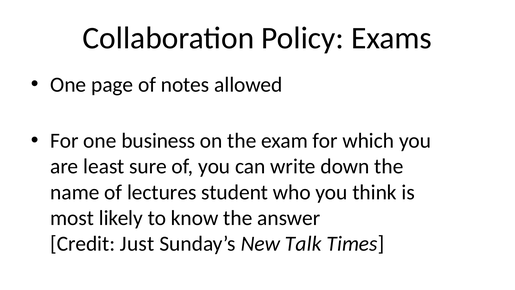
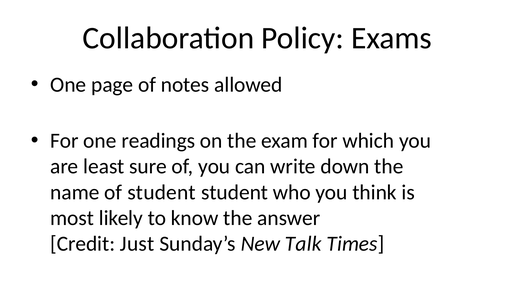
business: business -> readings (158, 141)
of lectures: lectures -> student (162, 192)
